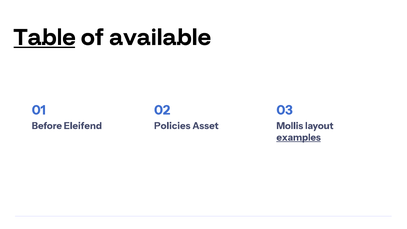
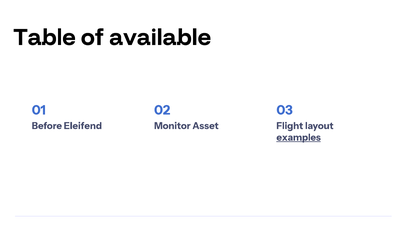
Table underline: present -> none (44, 37)
Policies: Policies -> Monitor (172, 126)
Mollis: Mollis -> Flight (290, 126)
